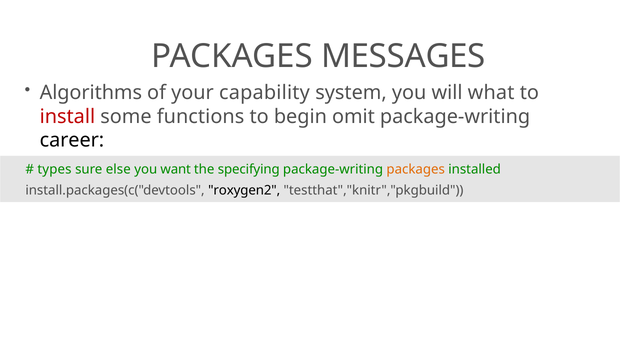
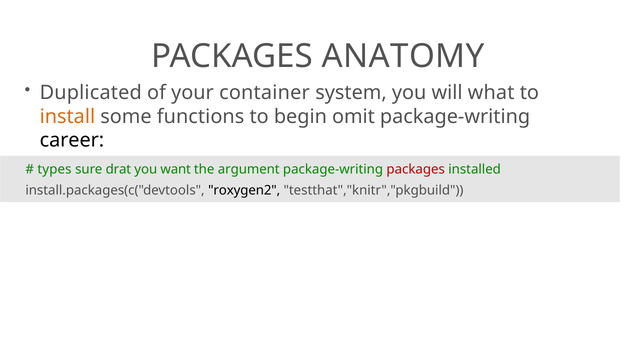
MESSAGES: MESSAGES -> ANATOMY (403, 56)
Algorithms: Algorithms -> Duplicated (91, 93)
capability: capability -> container (264, 93)
install colour: red -> orange (67, 116)
else: else -> drat (118, 169)
specifying: specifying -> argument (249, 169)
packages colour: orange -> red (416, 169)
